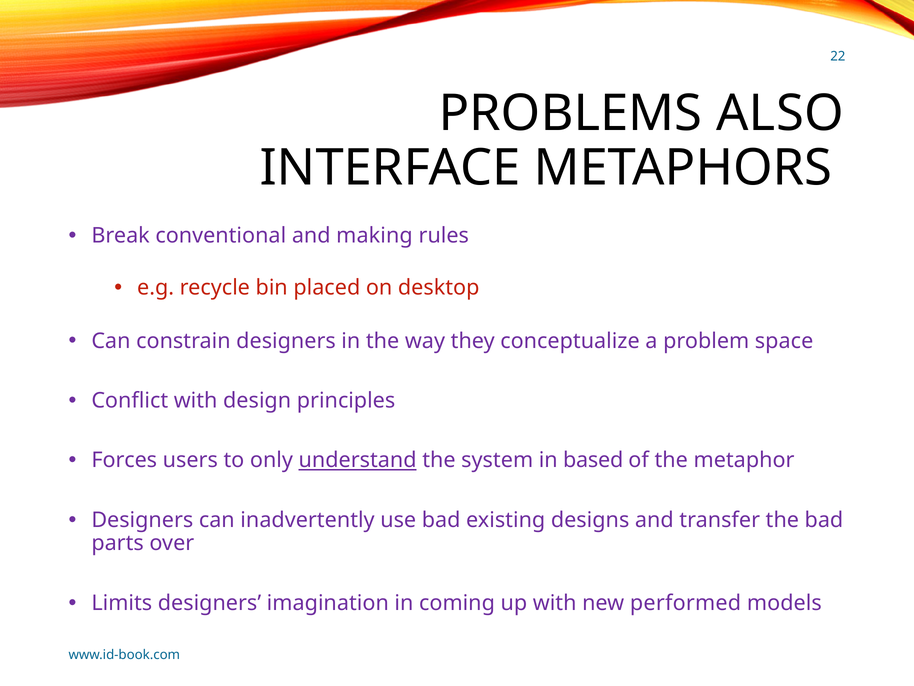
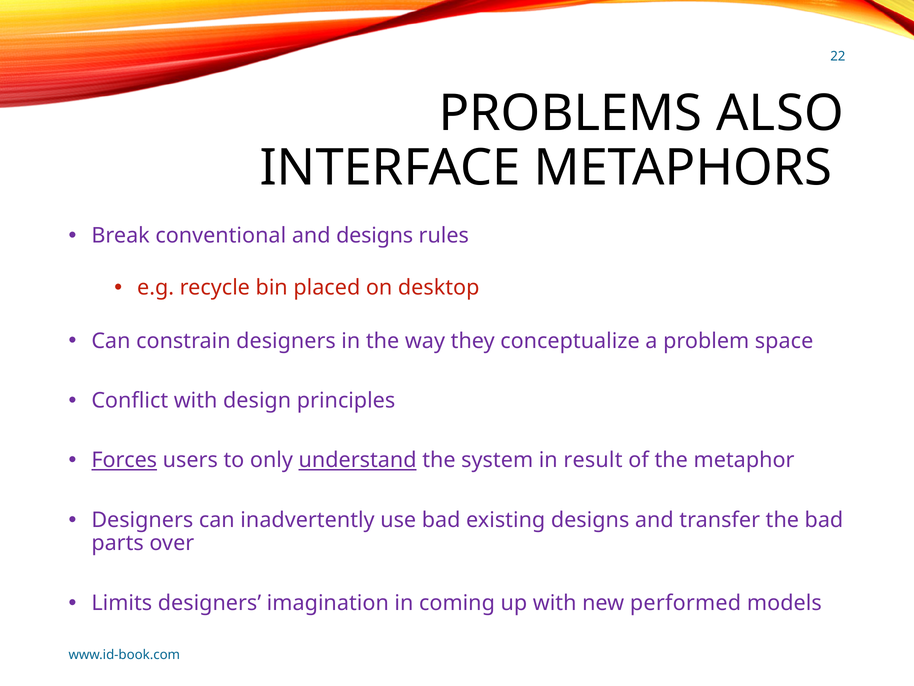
and making: making -> designs (375, 235)
Forces underline: none -> present (124, 460)
based: based -> result (593, 460)
